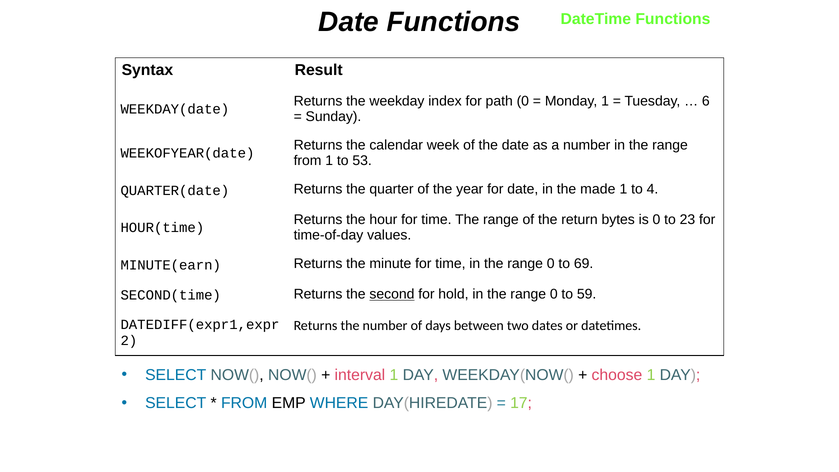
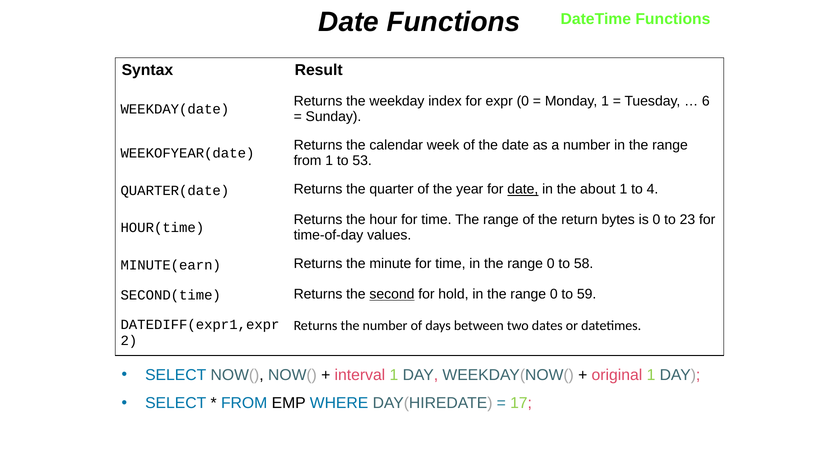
path: path -> expr (499, 101)
date underline: none -> present (523, 189)
made: made -> about (598, 189)
69: 69 -> 58 (584, 264)
choose: choose -> original (617, 375)
